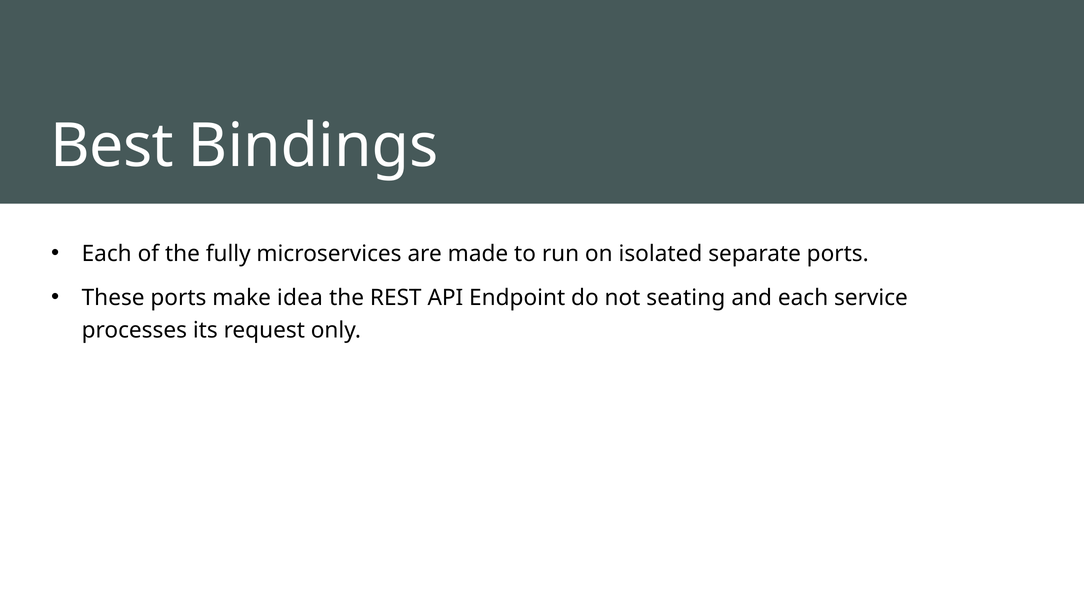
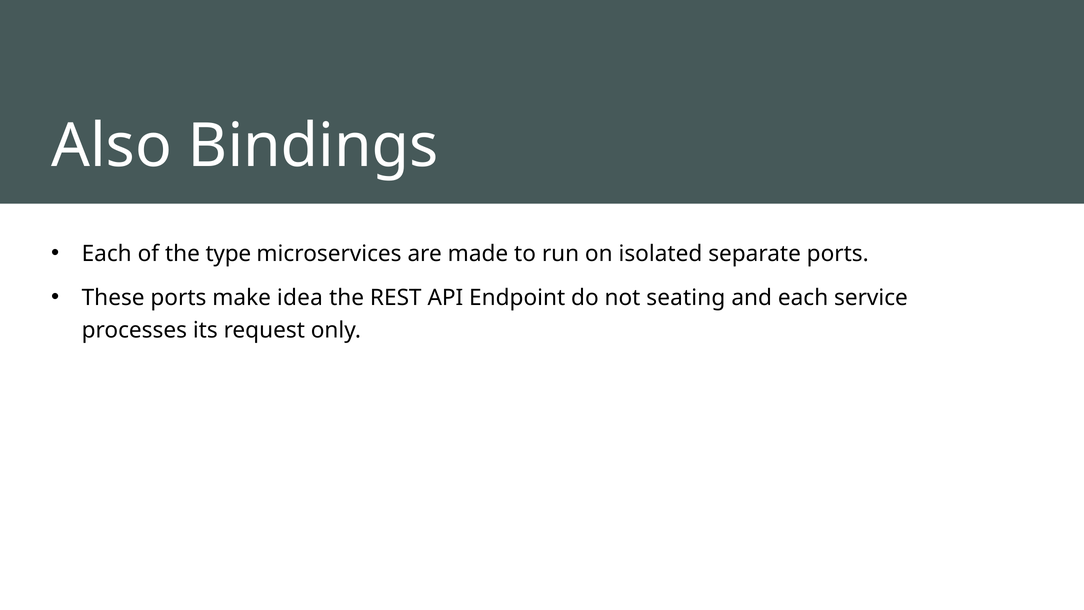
Best: Best -> Also (112, 146)
fully: fully -> type (228, 254)
